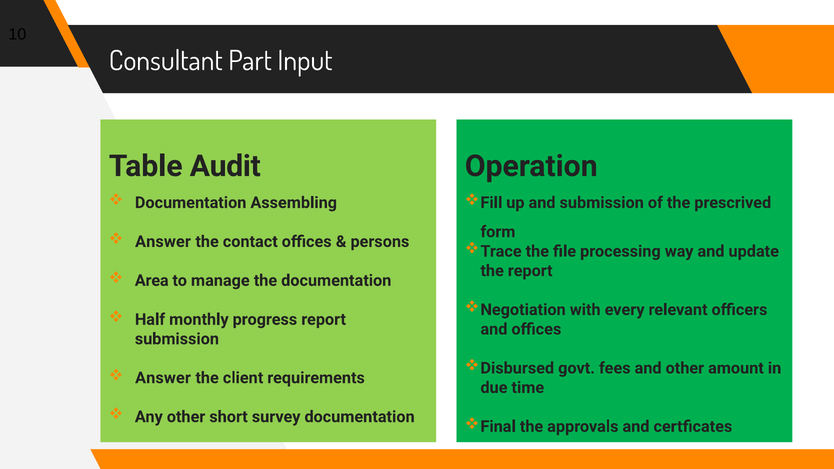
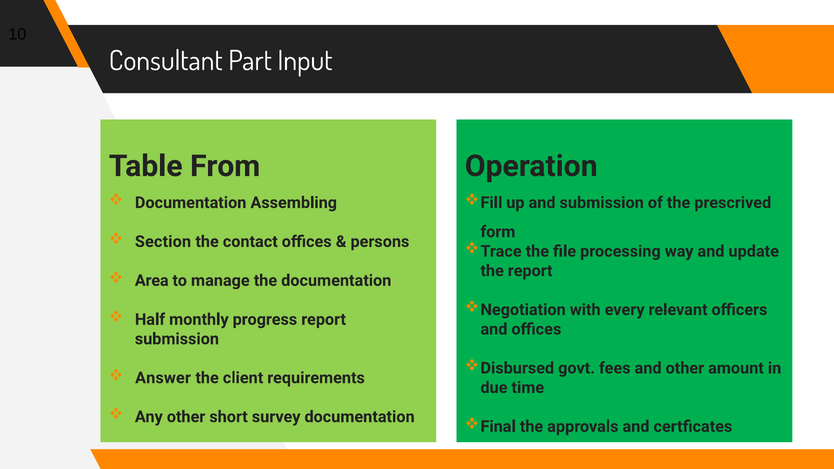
Audit: Audit -> From (225, 166)
Answer: Answer -> Section (163, 242)
